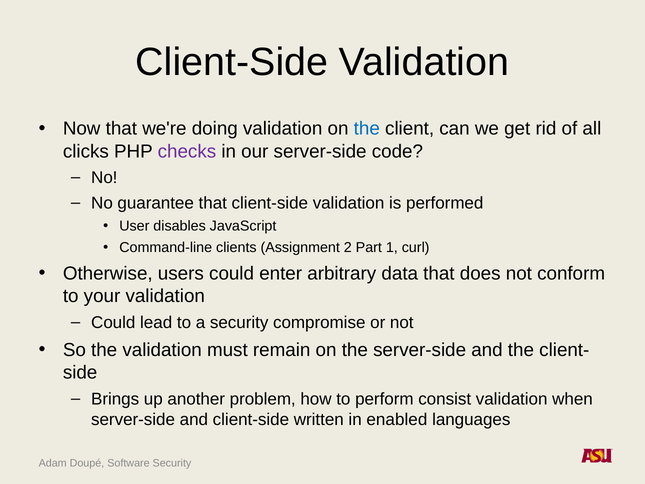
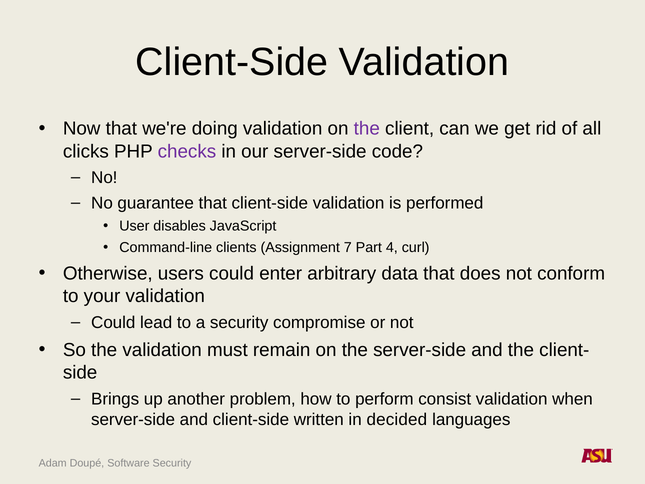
the colour: blue -> purple (367, 129)
2: 2 -> 7 (348, 248)
1: 1 -> 4 (392, 248)
enabled: enabled -> decided (397, 419)
